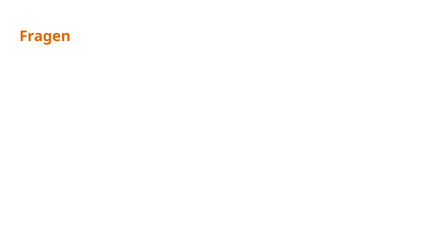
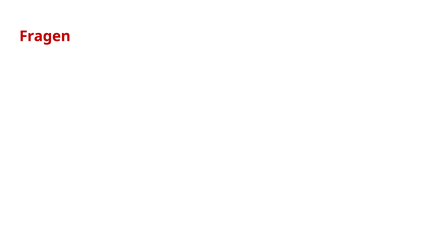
Fragen colour: orange -> red (45, 36)
